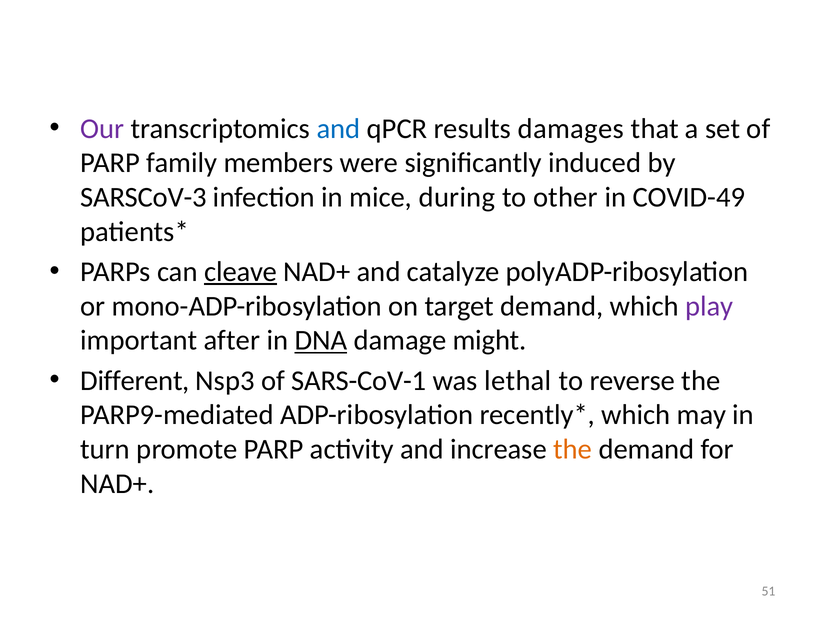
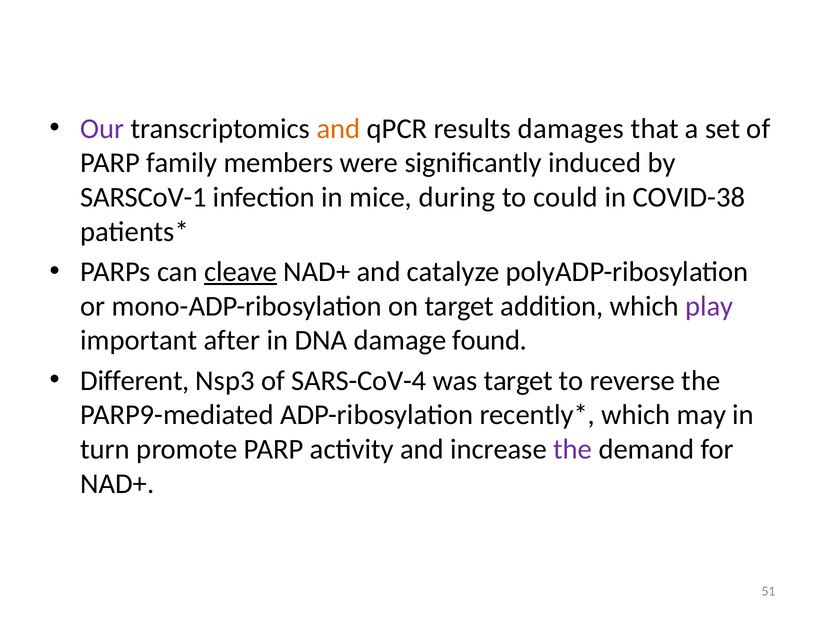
and colour: blue -> orange (338, 129)
SARSCoV-3: SARSCoV-3 -> SARSCoV-1 (144, 197)
other: other -> could (565, 197)
COVID-49: COVID-49 -> COVID-38 (689, 197)
target demand: demand -> addition (552, 306)
DNA underline: present -> none (321, 340)
might: might -> found (490, 340)
SARS-CoV-1: SARS-CoV-1 -> SARS-CoV-4 (359, 380)
was lethal: lethal -> target (518, 380)
the colour: orange -> purple (573, 449)
